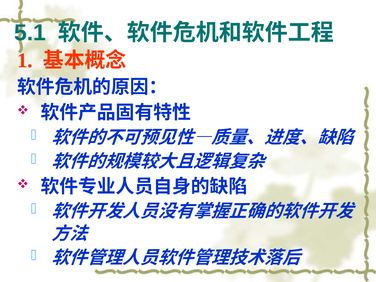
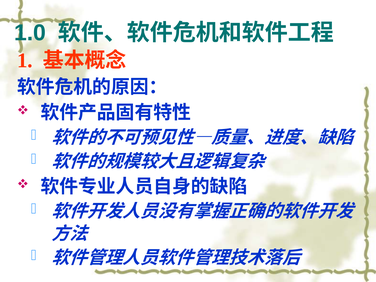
5.1: 5.1 -> 1.0 (30, 33)
